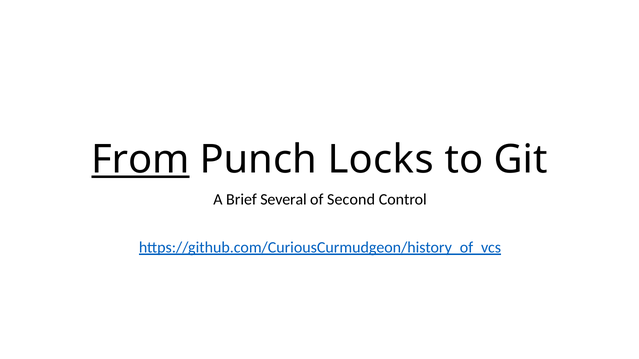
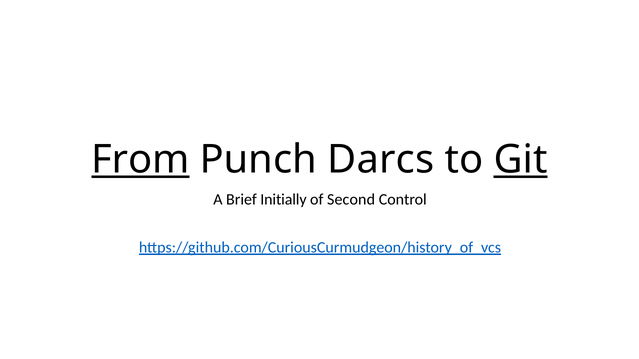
Locks: Locks -> Darcs (381, 160)
Git underline: none -> present (521, 160)
Several: Several -> Initially (283, 200)
